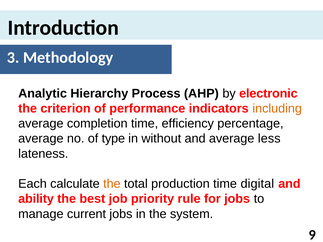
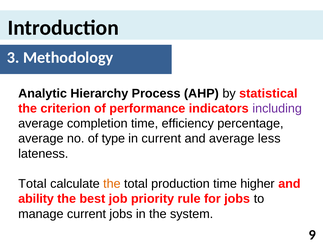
electronic: electronic -> statistical (268, 93)
including colour: orange -> purple (277, 109)
in without: without -> current (161, 139)
Each: Each -> Total (32, 184)
digital: digital -> higher (257, 184)
